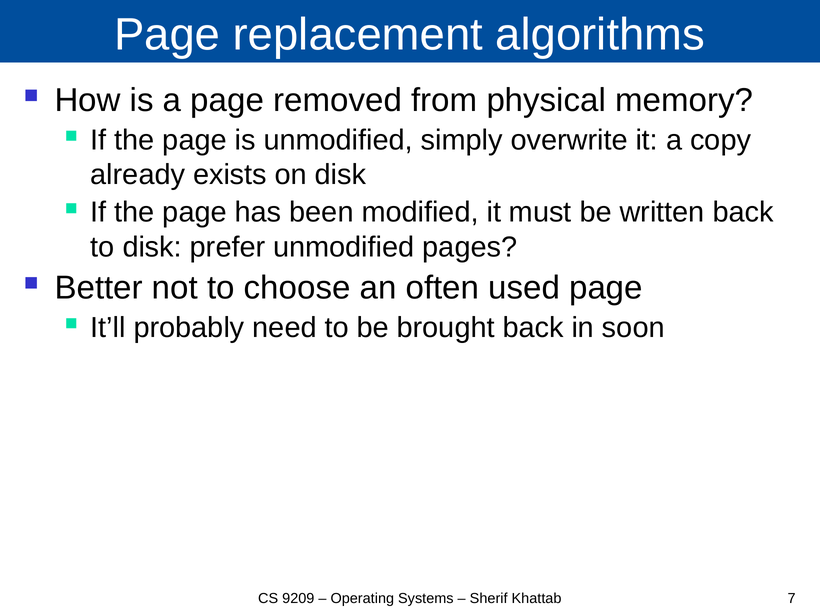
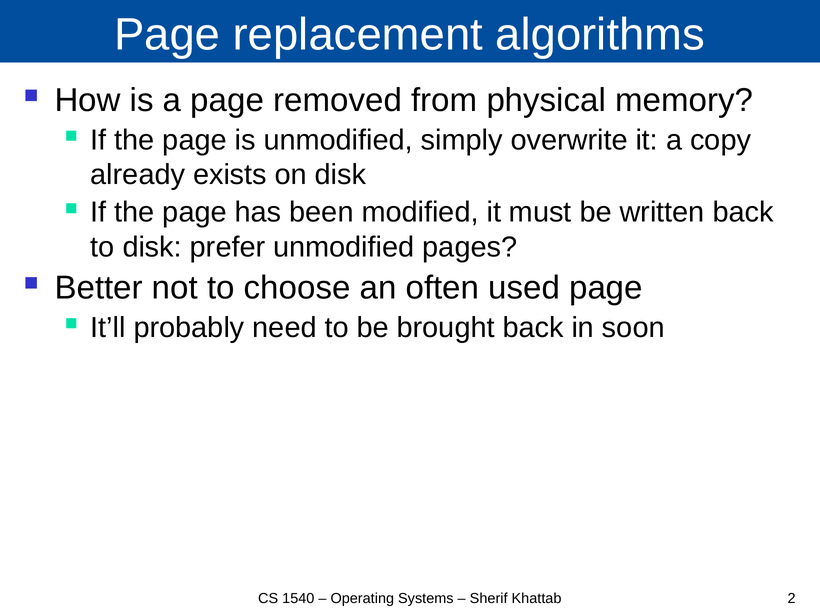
9209: 9209 -> 1540 (298, 598)
7: 7 -> 2 (792, 598)
